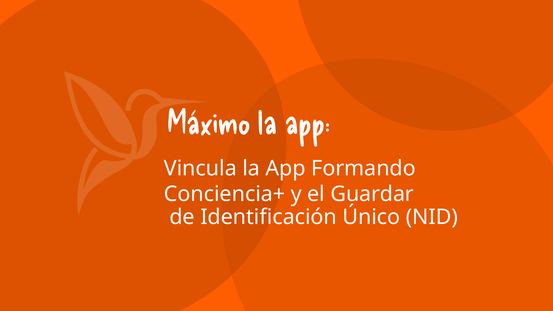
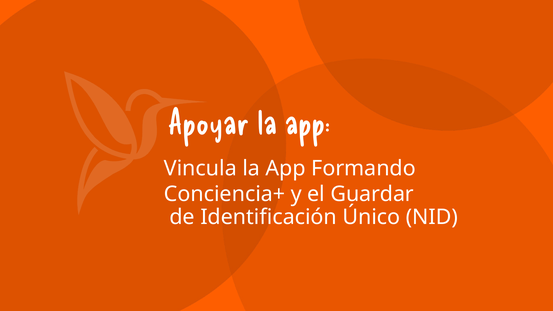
Máximo: Máximo -> Apoyar (209, 123)
